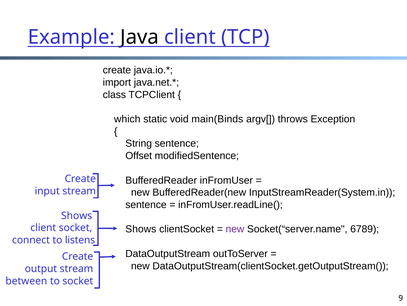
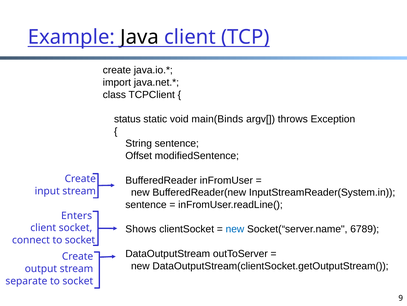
which: which -> status (127, 119)
Shows: Shows -> Enters (77, 215)
new colour: purple -> blue (235, 229)
connect to listens: listens -> socket (80, 240)
between: between -> separate (26, 280)
